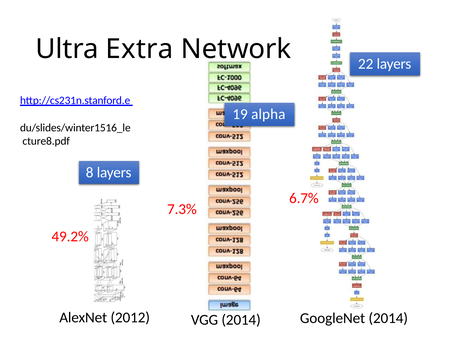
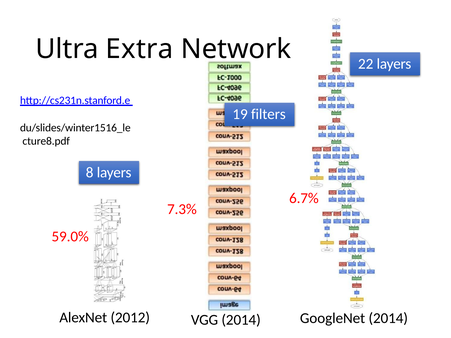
alpha: alpha -> filters (268, 114)
49.2%: 49.2% -> 59.0% (70, 237)
